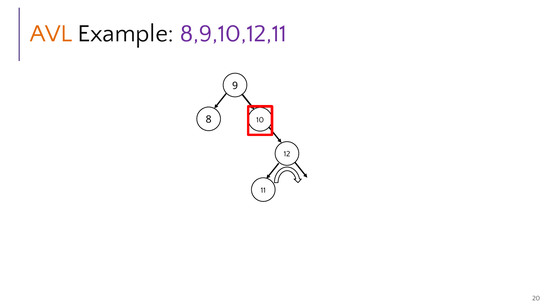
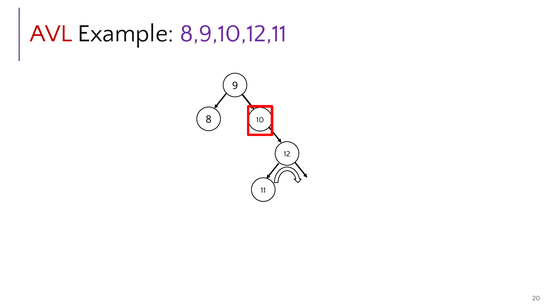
AVL colour: orange -> red (51, 33)
